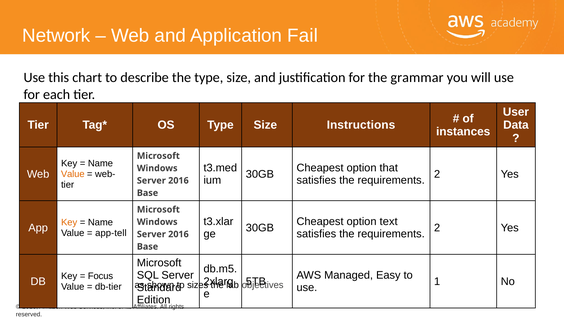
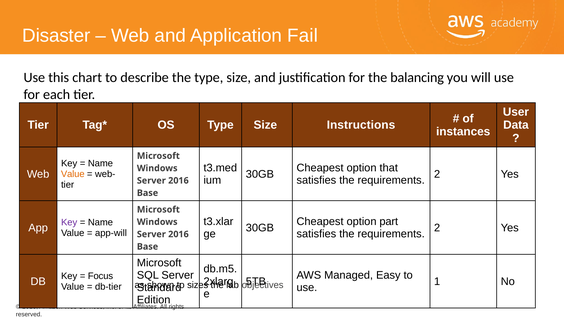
Network: Network -> Disaster (56, 36)
grammar: grammar -> balancing (417, 77)
text: text -> part (389, 221)
Key colour: orange -> purple (69, 222)
app-tell: app-tell -> app-will (111, 232)
